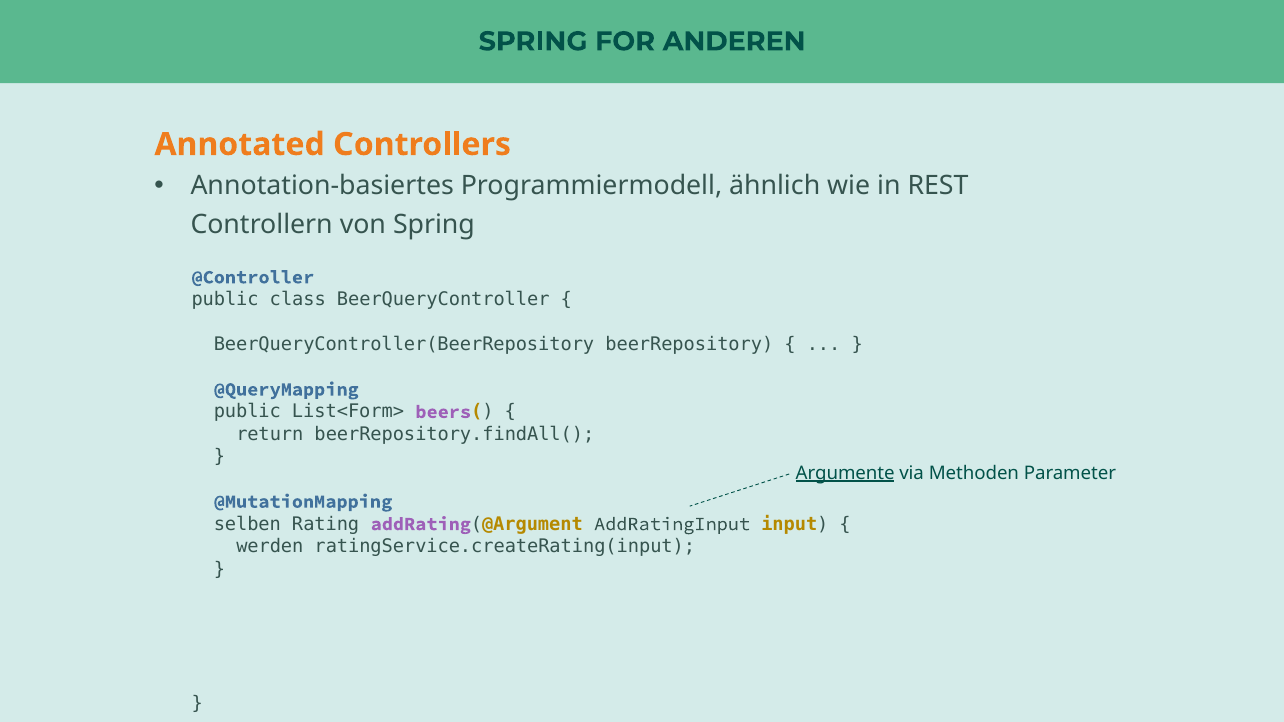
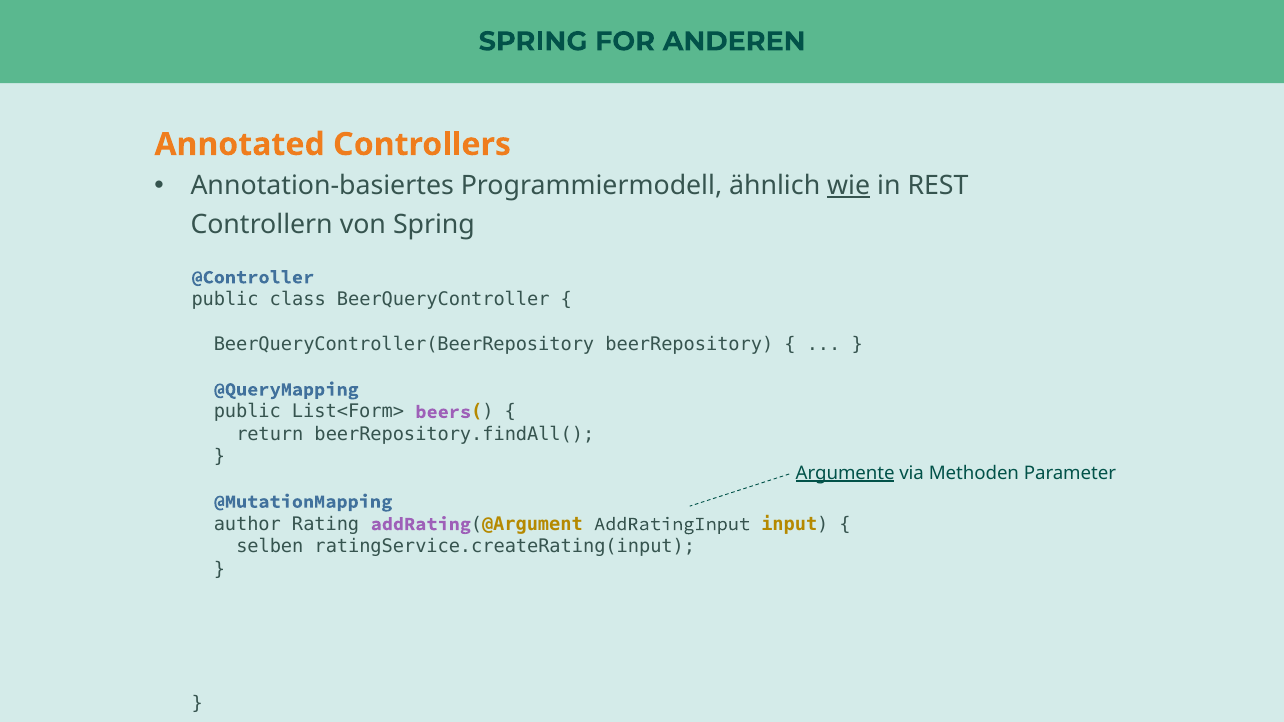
wie underline: none -> present (849, 186)
selben: selben -> author (247, 524)
werden: werden -> selben (270, 547)
